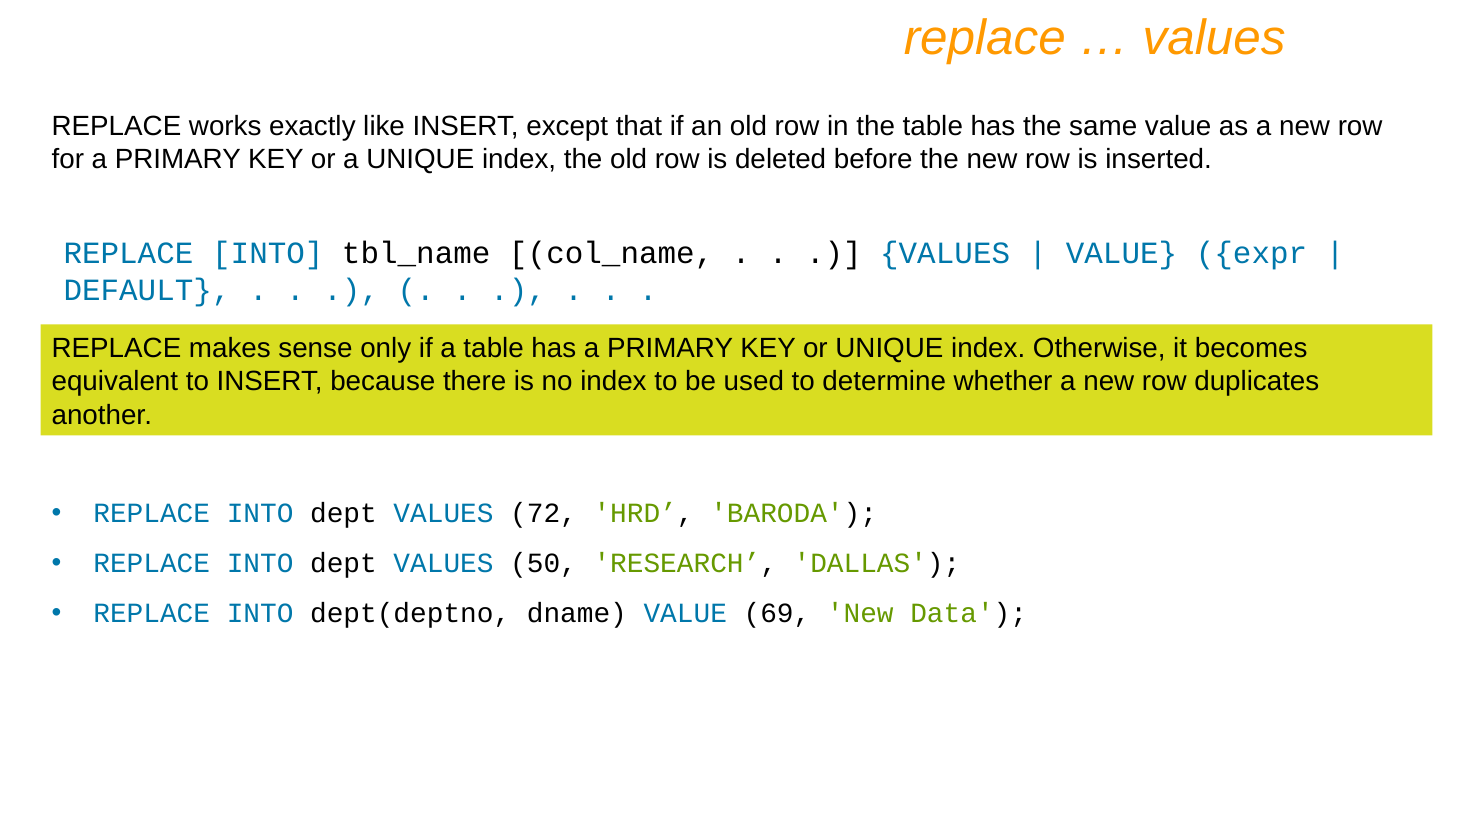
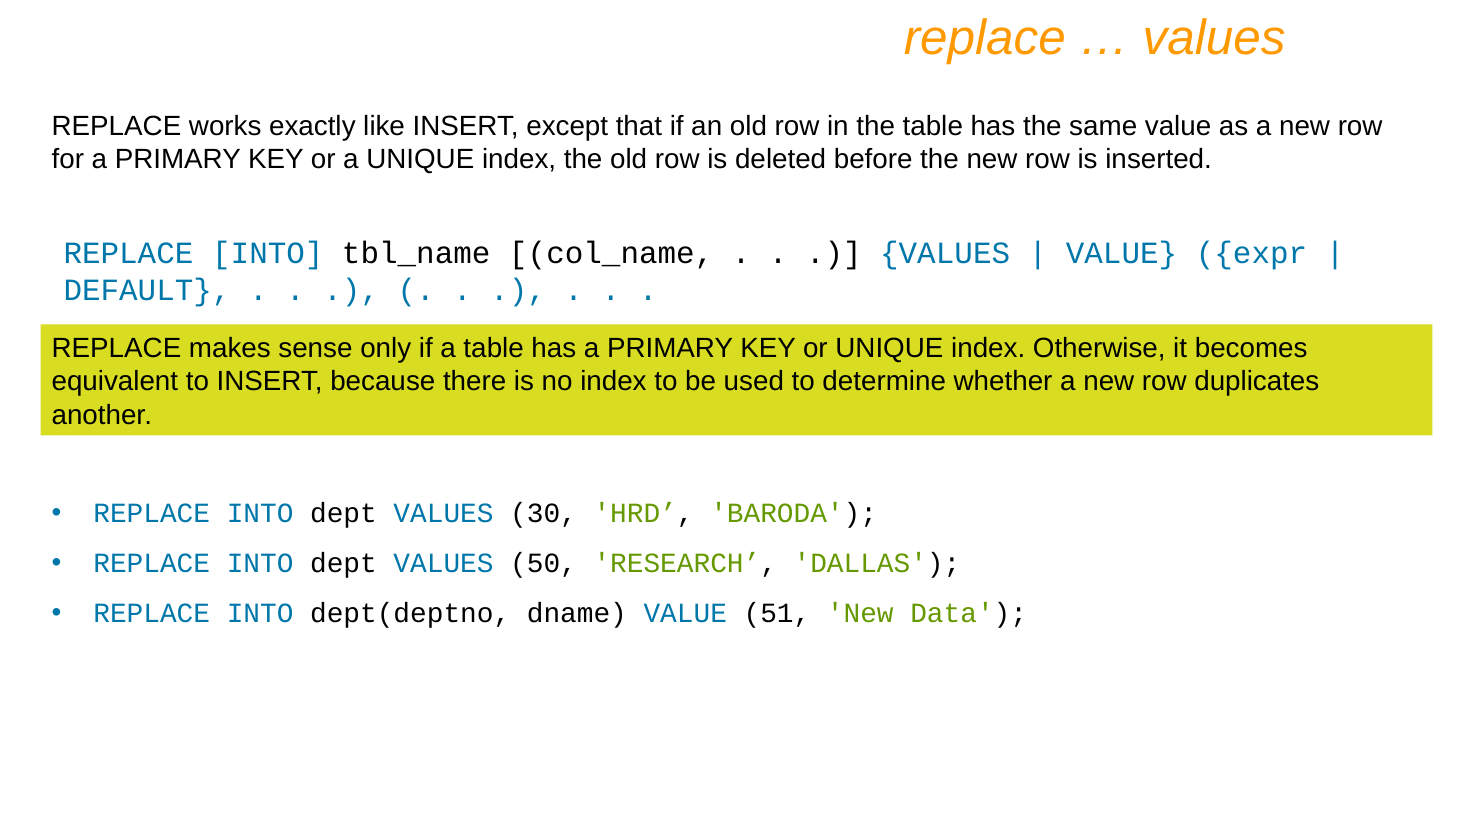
72: 72 -> 30 (544, 513)
69: 69 -> 51 (777, 613)
